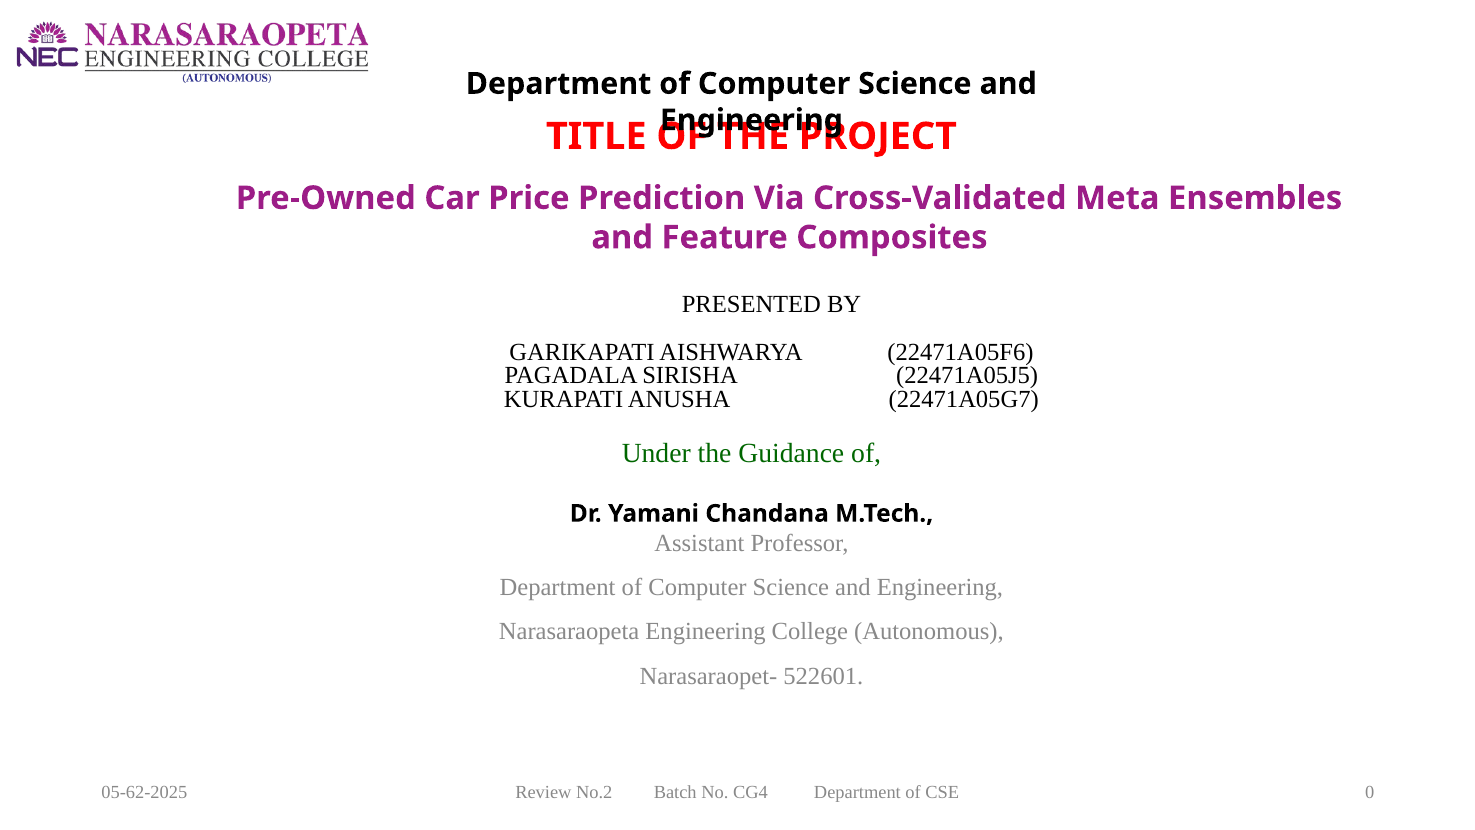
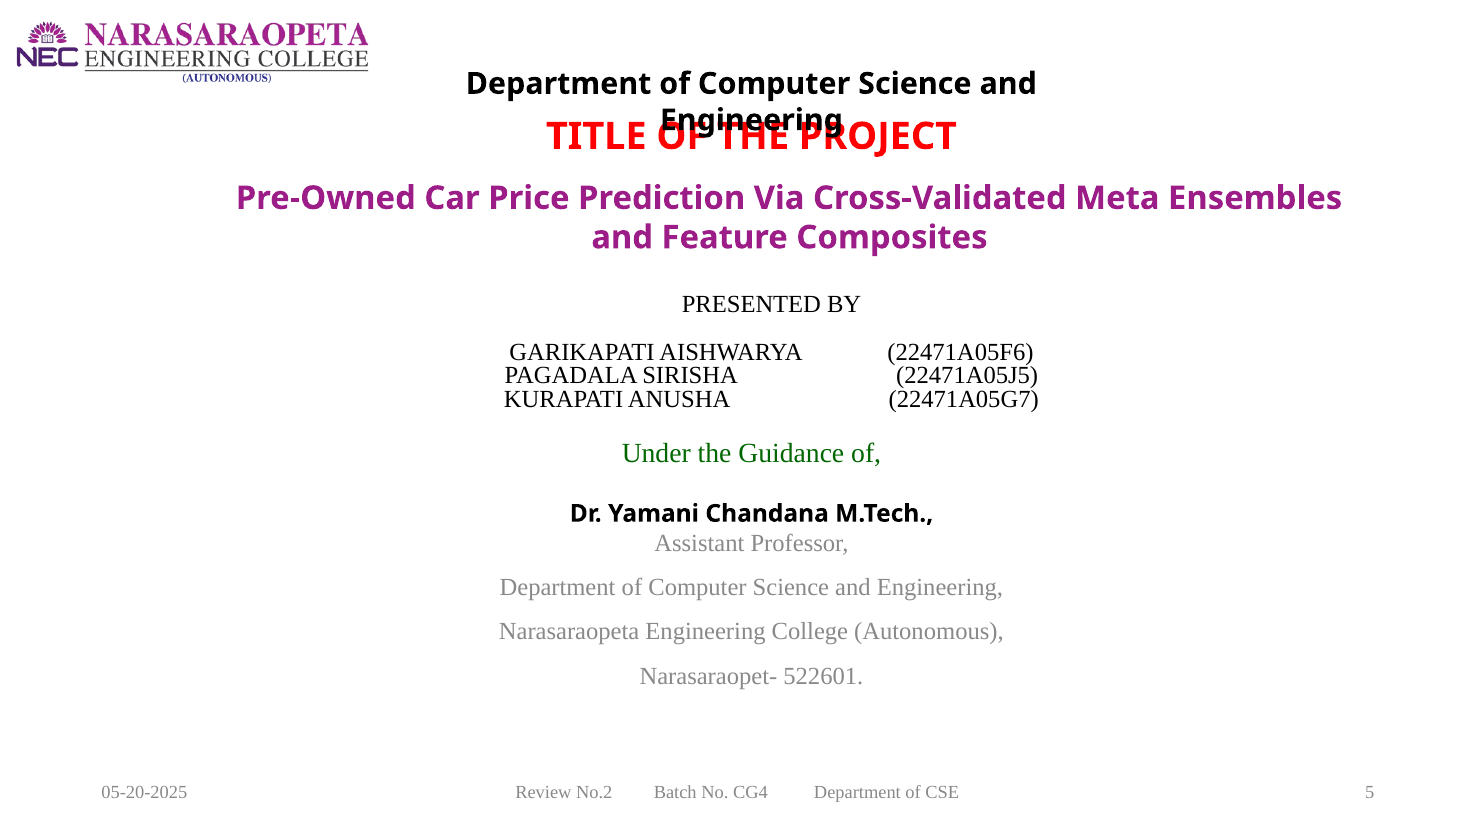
05-62-2025: 05-62-2025 -> 05-20-2025 (144, 792)
0: 0 -> 5 (1370, 792)
